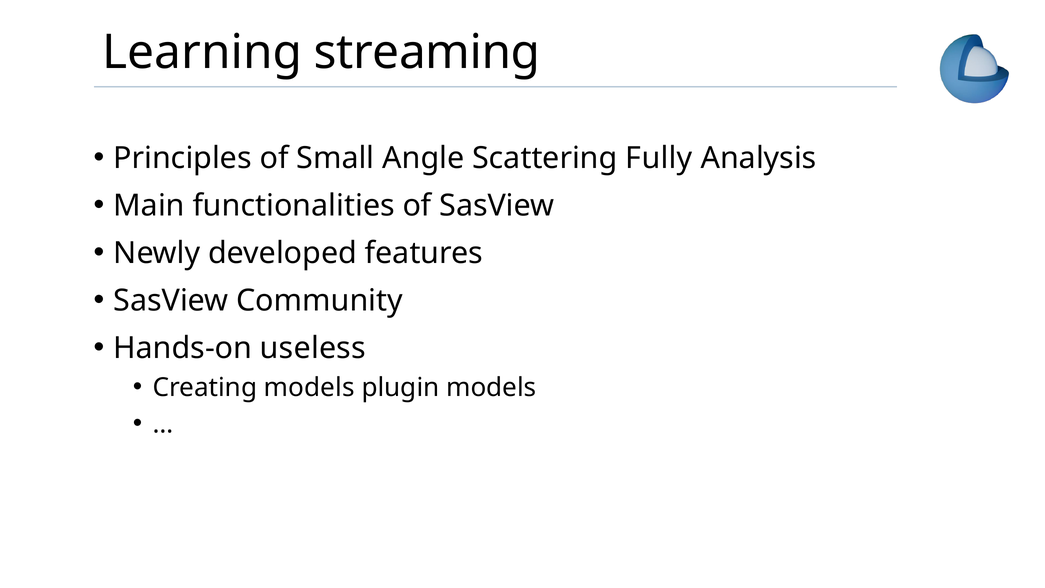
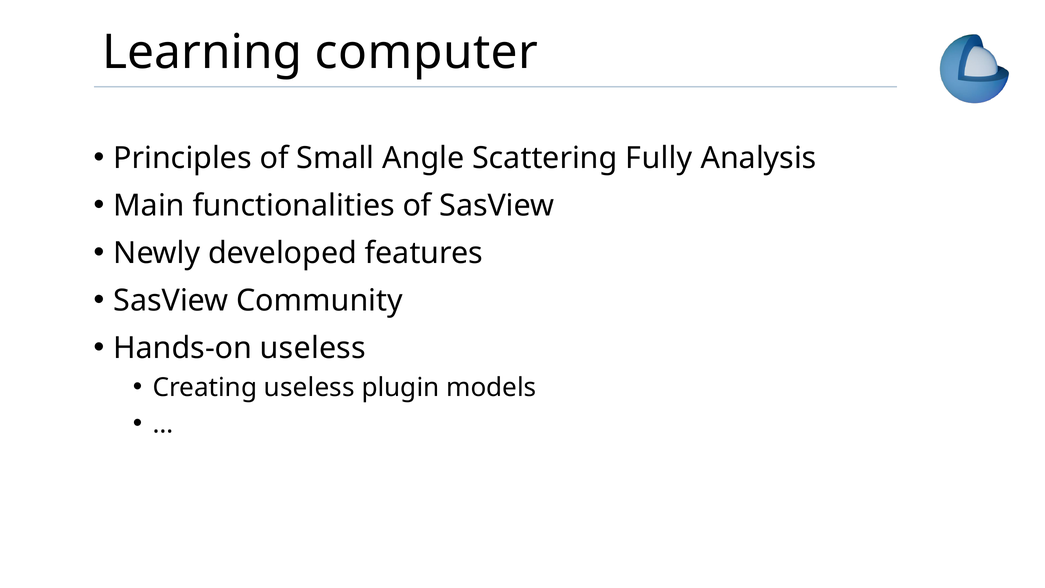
streaming: streaming -> computer (427, 52)
Creating models: models -> useless (309, 387)
